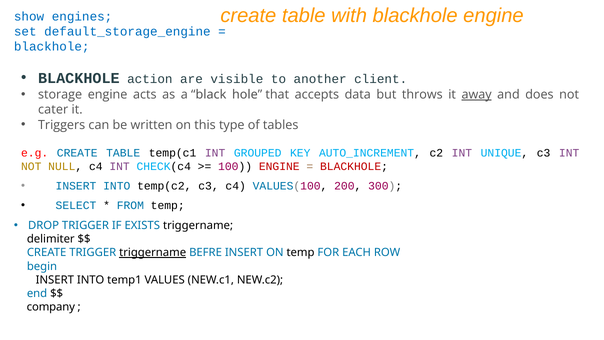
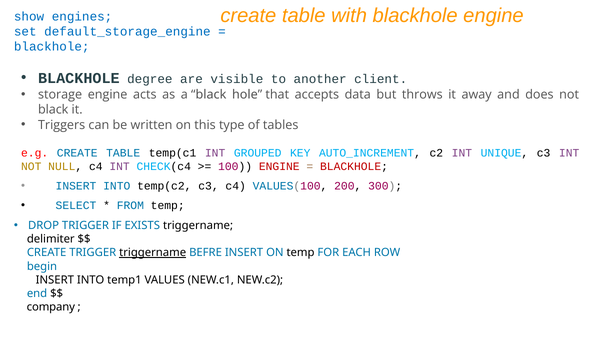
action: action -> degree (150, 79)
away underline: present -> none (477, 95)
cater: cater -> black (53, 110)
